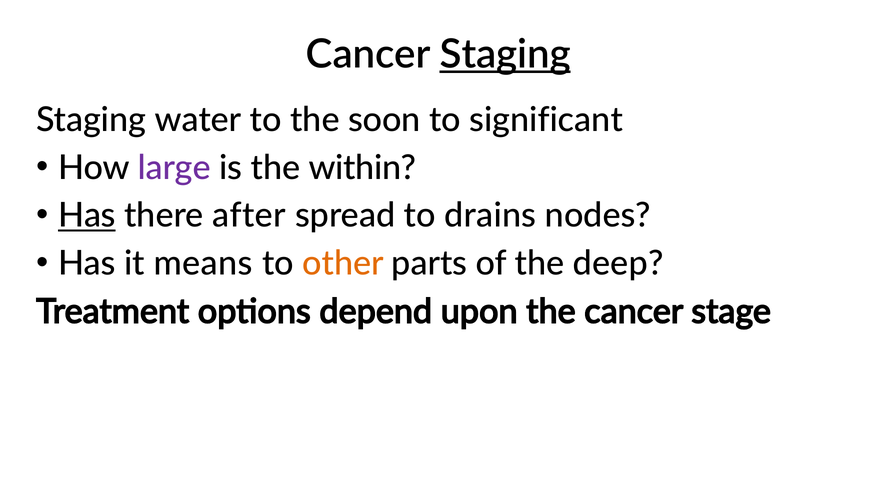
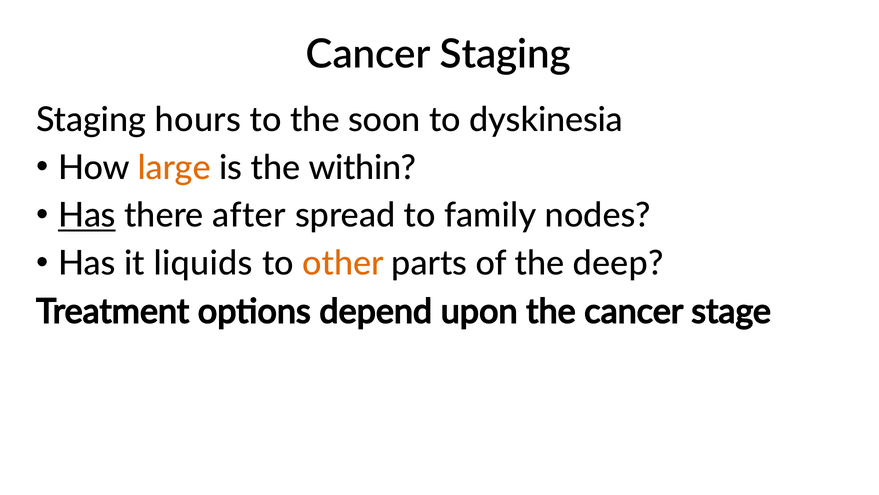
Staging underline: present -> none (505, 54)
water: water -> hours (198, 120)
significant: significant -> dyskinesia (546, 120)
large colour: purple -> orange (174, 168)
drains: drains -> family (490, 215)
means: means -> liquids (203, 263)
